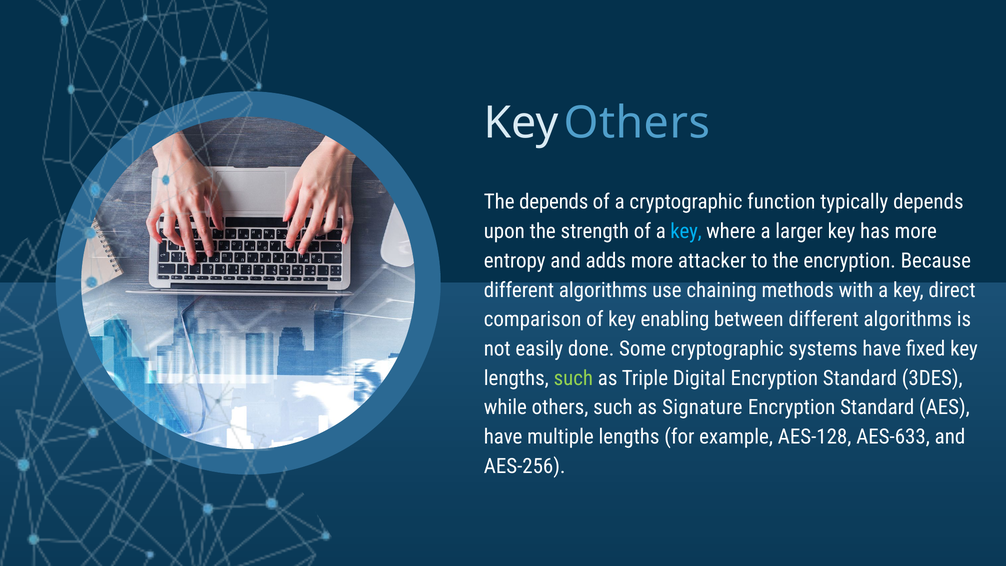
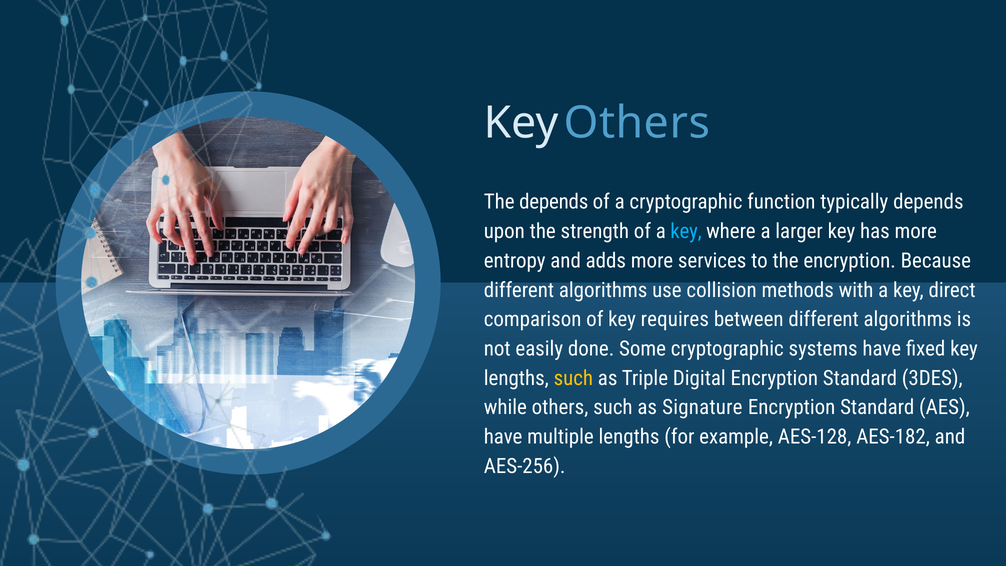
attacker: attacker -> services (712, 261)
chaining: chaining -> collision (722, 290)
enabling: enabling -> requires (675, 319)
such colour: light green -> yellow (573, 378)
AES-633: AES-633 -> AES-182 (893, 437)
